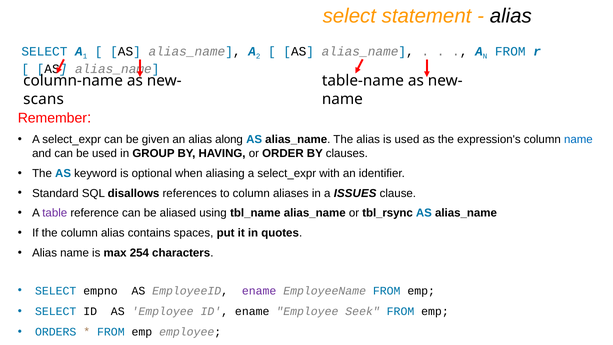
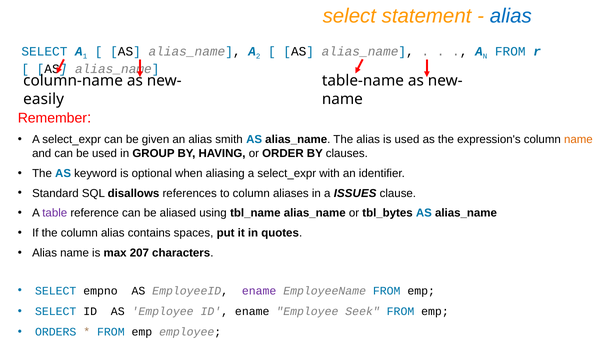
alias colour: black -> blue (511, 16)
scans: scans -> easily (44, 99)
along: along -> smith (229, 140)
name colour: blue -> orange (578, 140)
tbl_rsync: tbl_rsync -> tbl_bytes (388, 213)
254: 254 -> 207 (139, 253)
